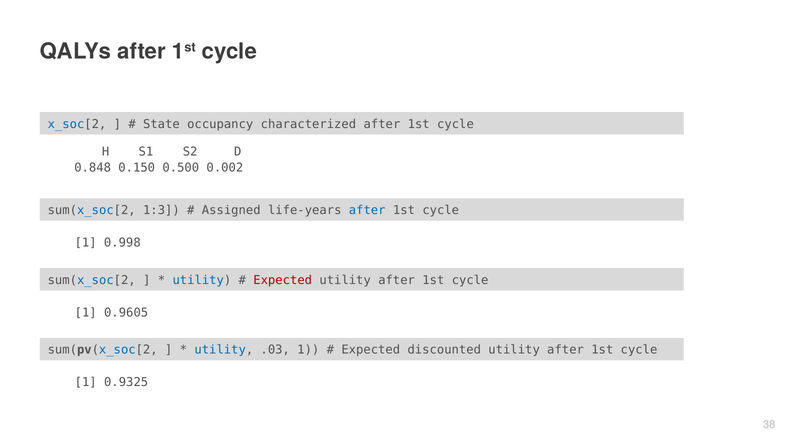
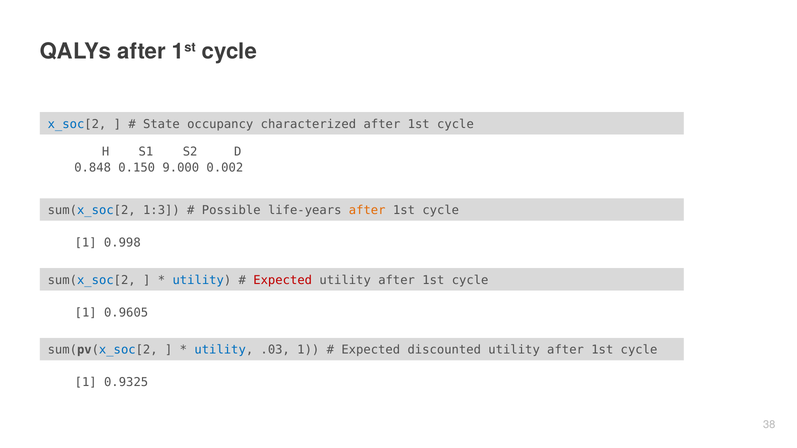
0.500: 0.500 -> 9.000 (181, 168)
Assigned: Assigned -> Possible (231, 211)
after colour: blue -> orange (367, 211)
